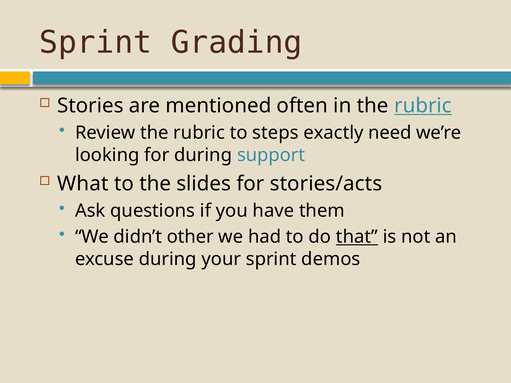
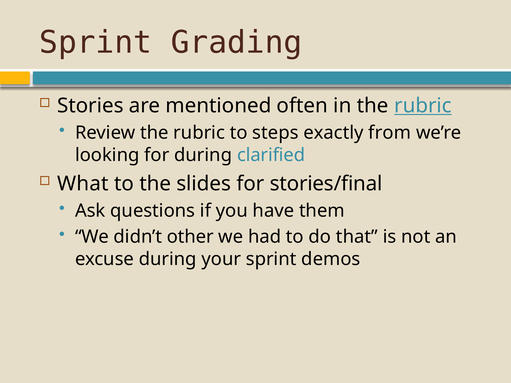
need: need -> from (390, 133)
support: support -> clarified (271, 155)
stories/acts: stories/acts -> stories/final (326, 184)
that underline: present -> none (357, 237)
